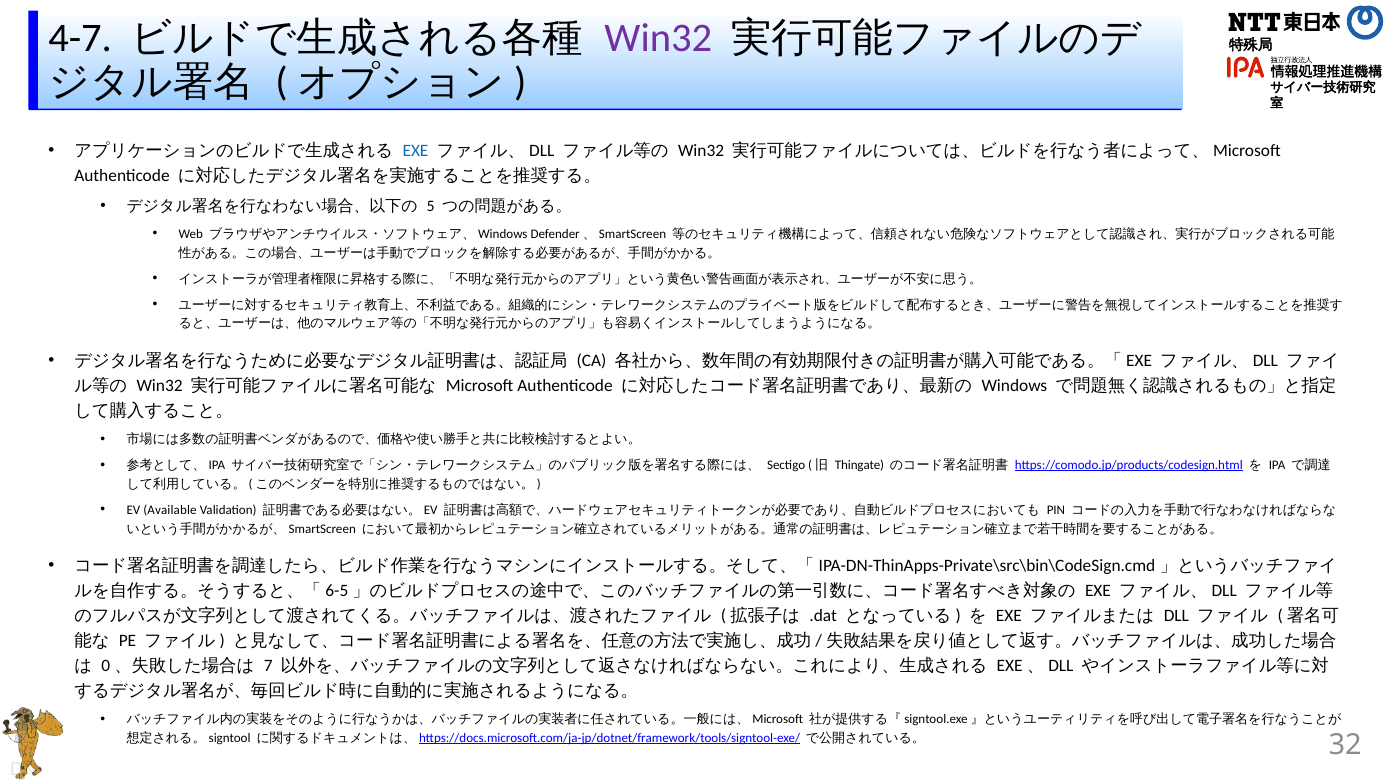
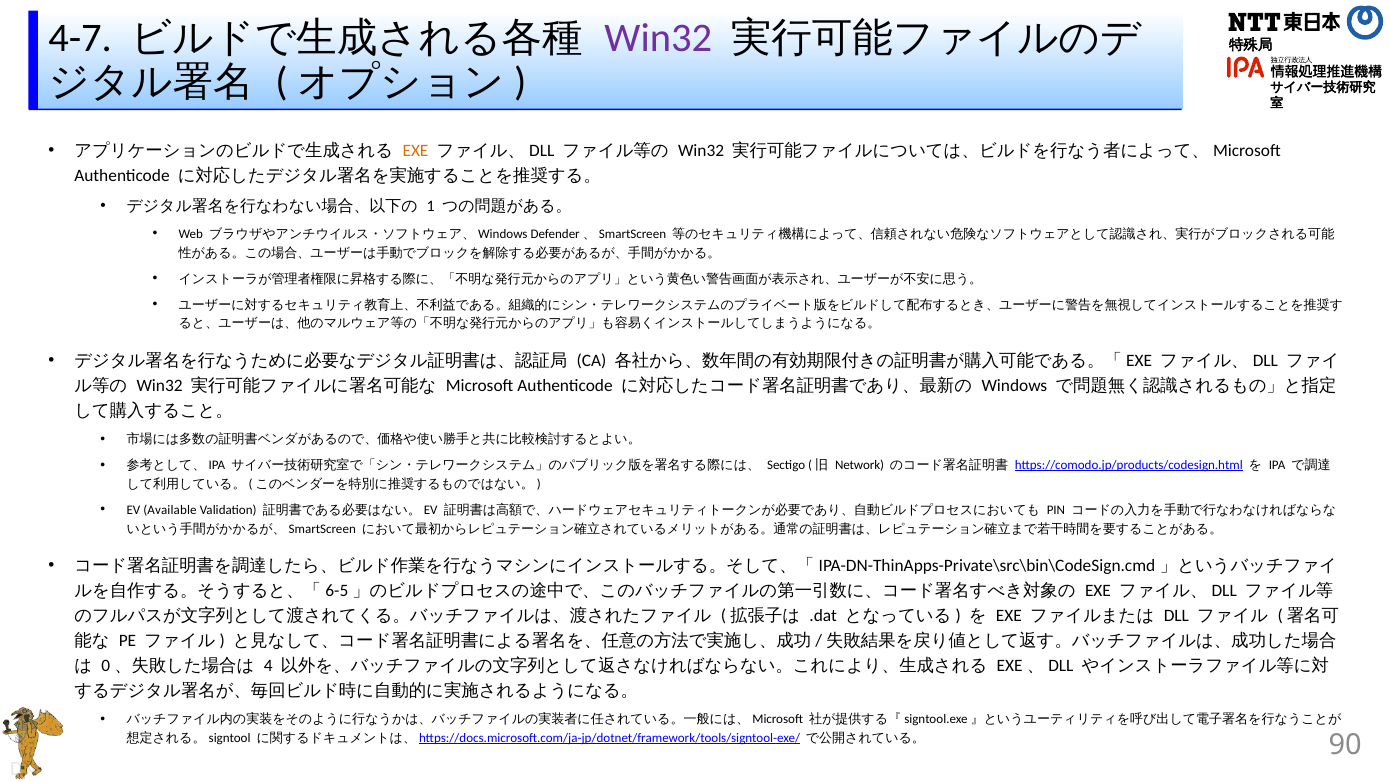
EXE colour: blue -> orange (416, 151)
5: 5 -> 1 (431, 206)
Thingate: Thingate -> Network (860, 465)
7: 7 -> 4 (268, 666)
32: 32 -> 90 (1345, 745)
